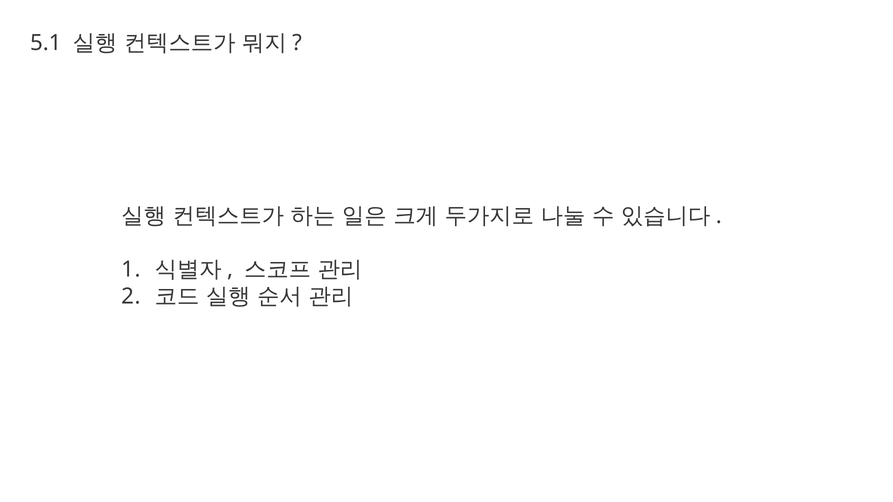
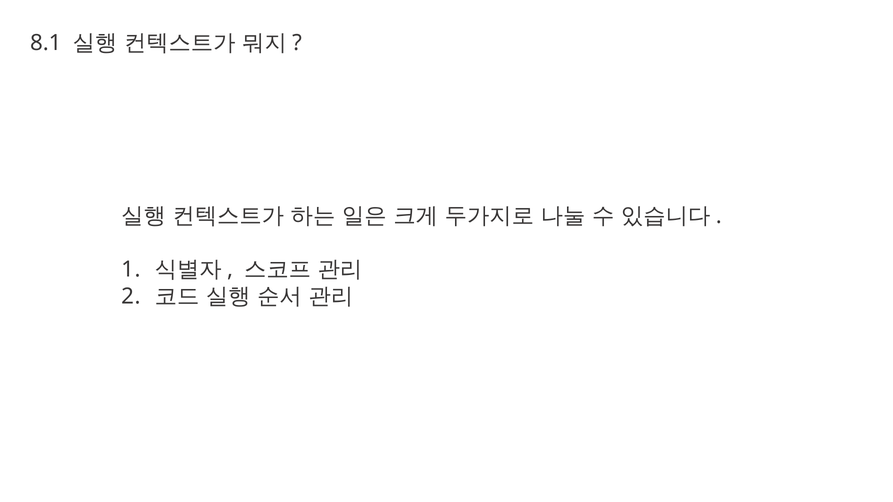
5.1: 5.1 -> 8.1 (46, 43)
